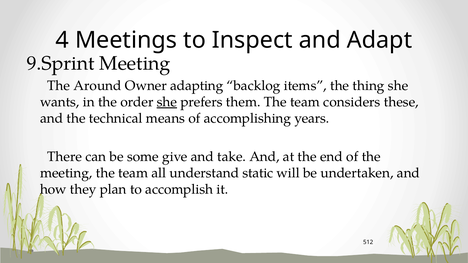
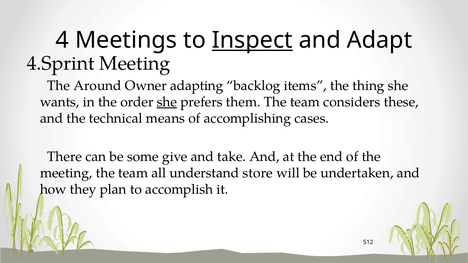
Inspect underline: none -> present (252, 40)
9.Sprint: 9.Sprint -> 4.Sprint (61, 64)
years: years -> cases (312, 118)
static: static -> store (258, 173)
